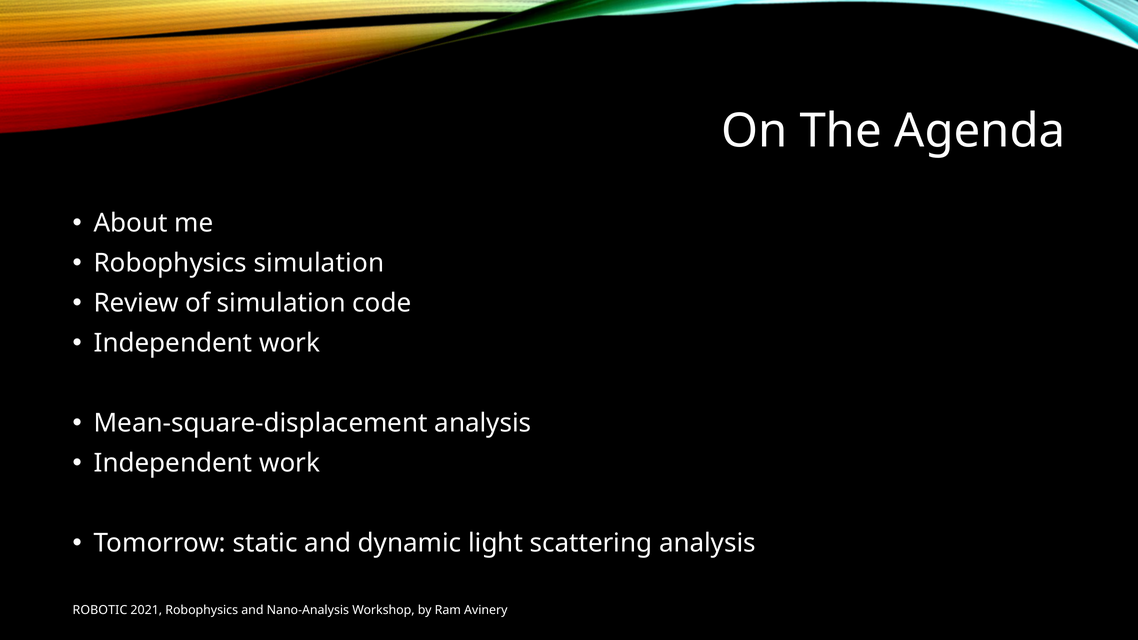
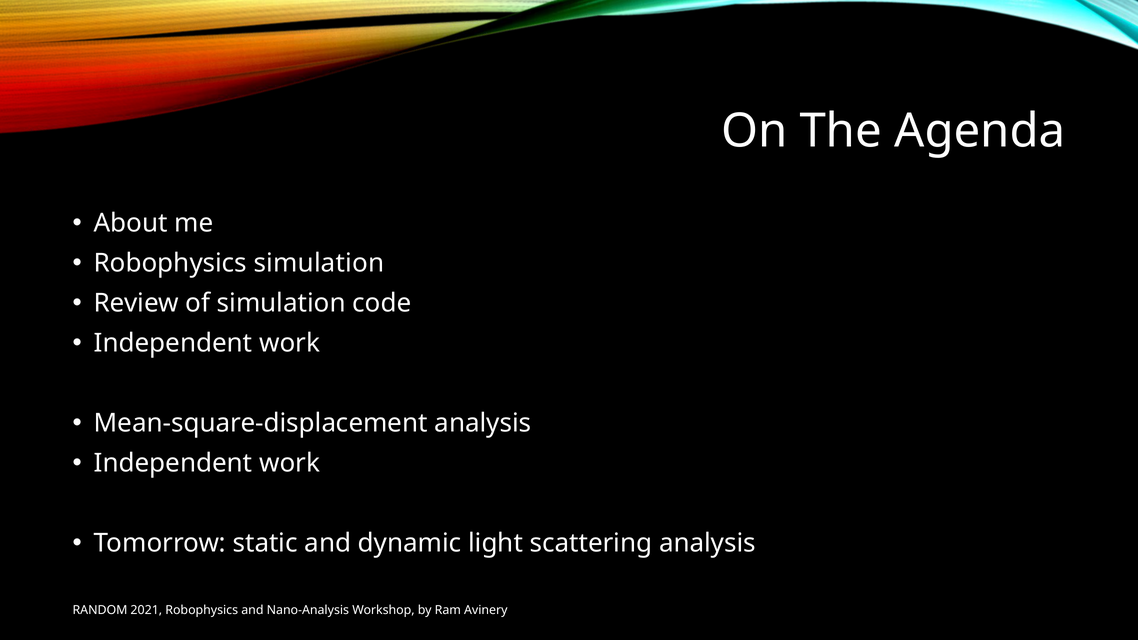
ROBOTIC: ROBOTIC -> RANDOM (100, 610)
